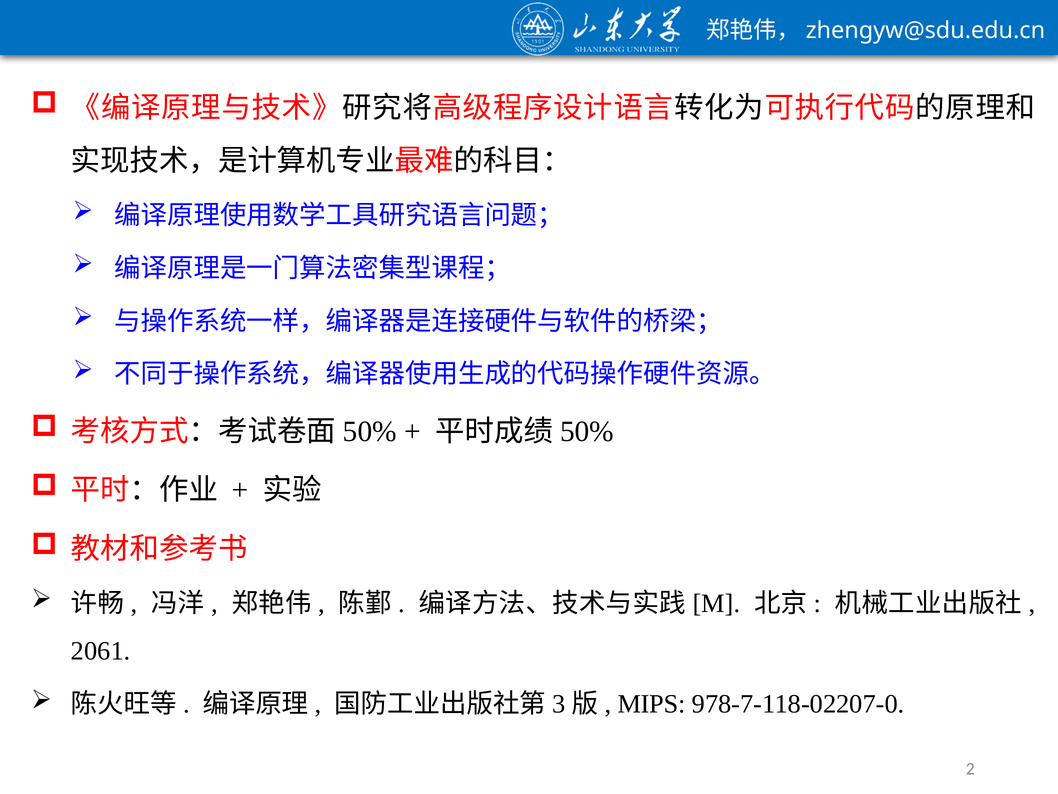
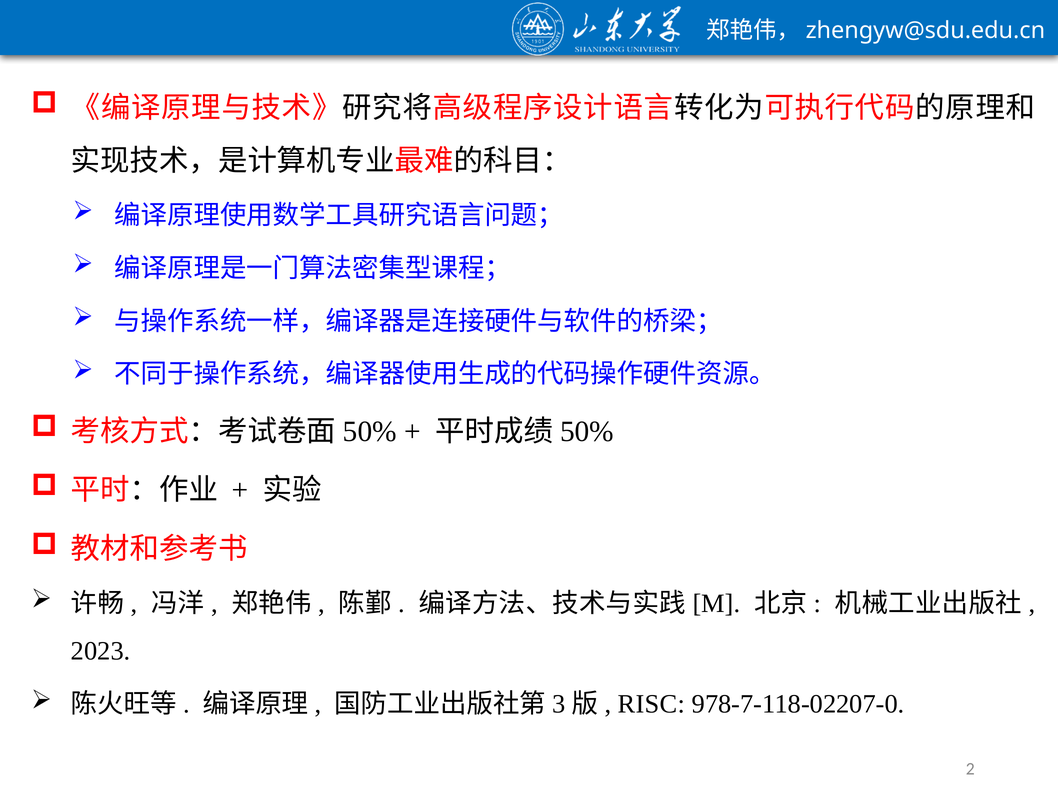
2061: 2061 -> 2023 (101, 651)
MIPS: MIPS -> RISC (651, 704)
